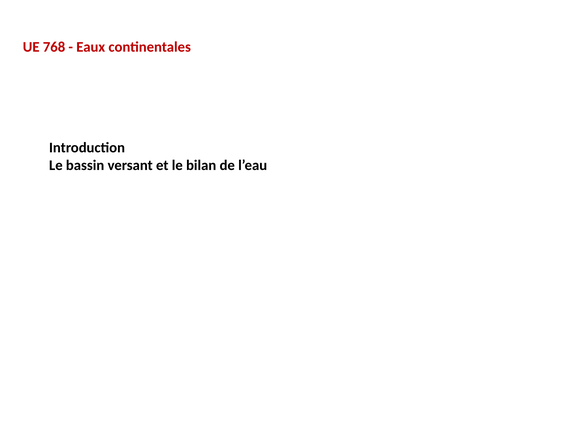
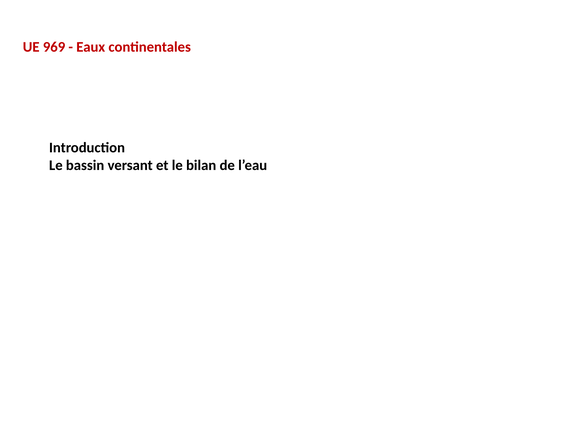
768: 768 -> 969 (54, 47)
